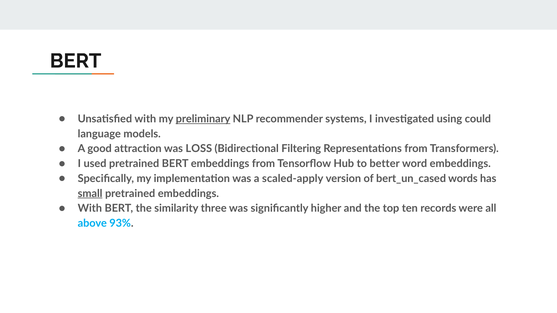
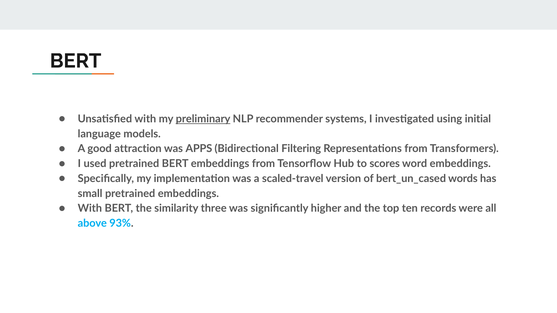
could: could -> initial (478, 119)
LOSS: LOSS -> APPS (199, 149)
better: better -> scores (385, 164)
scaled-apply: scaled-apply -> scaled-travel (293, 179)
small underline: present -> none (90, 194)
